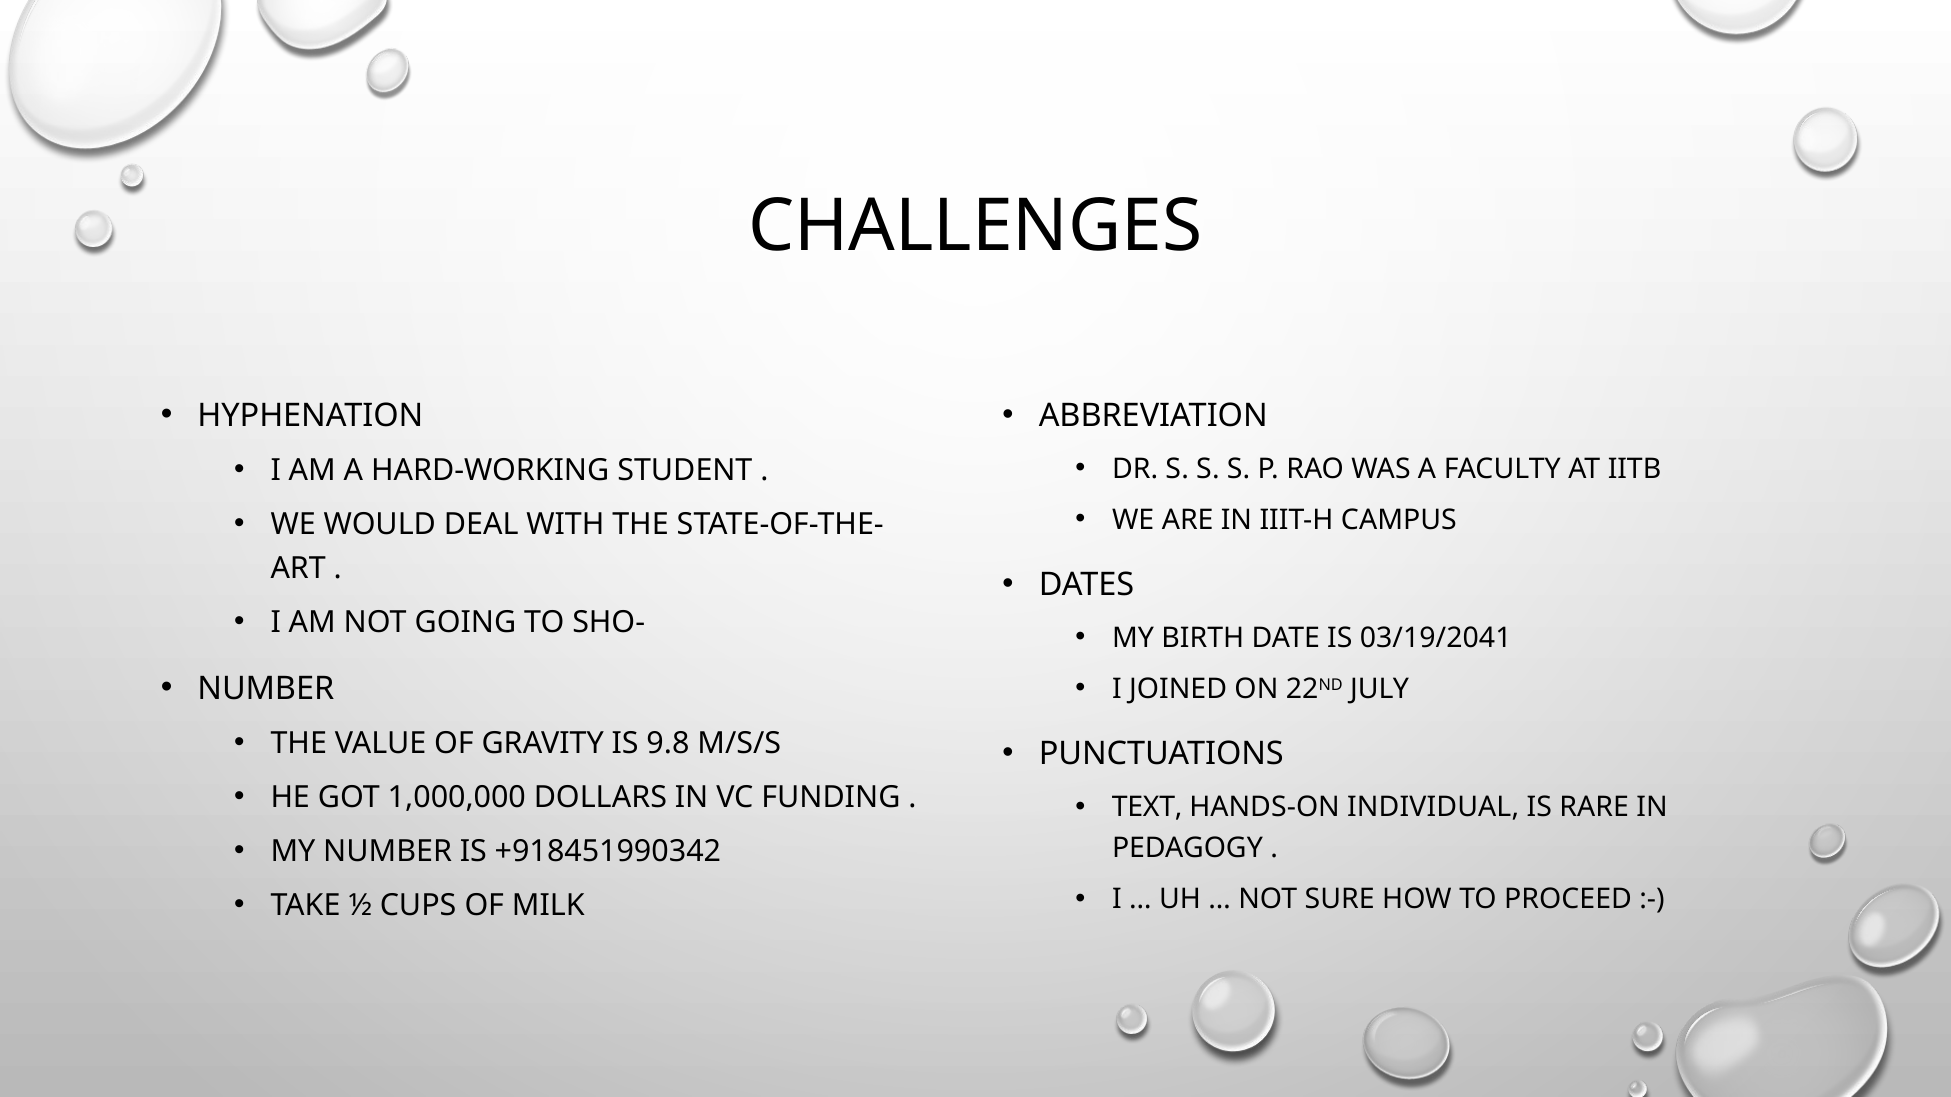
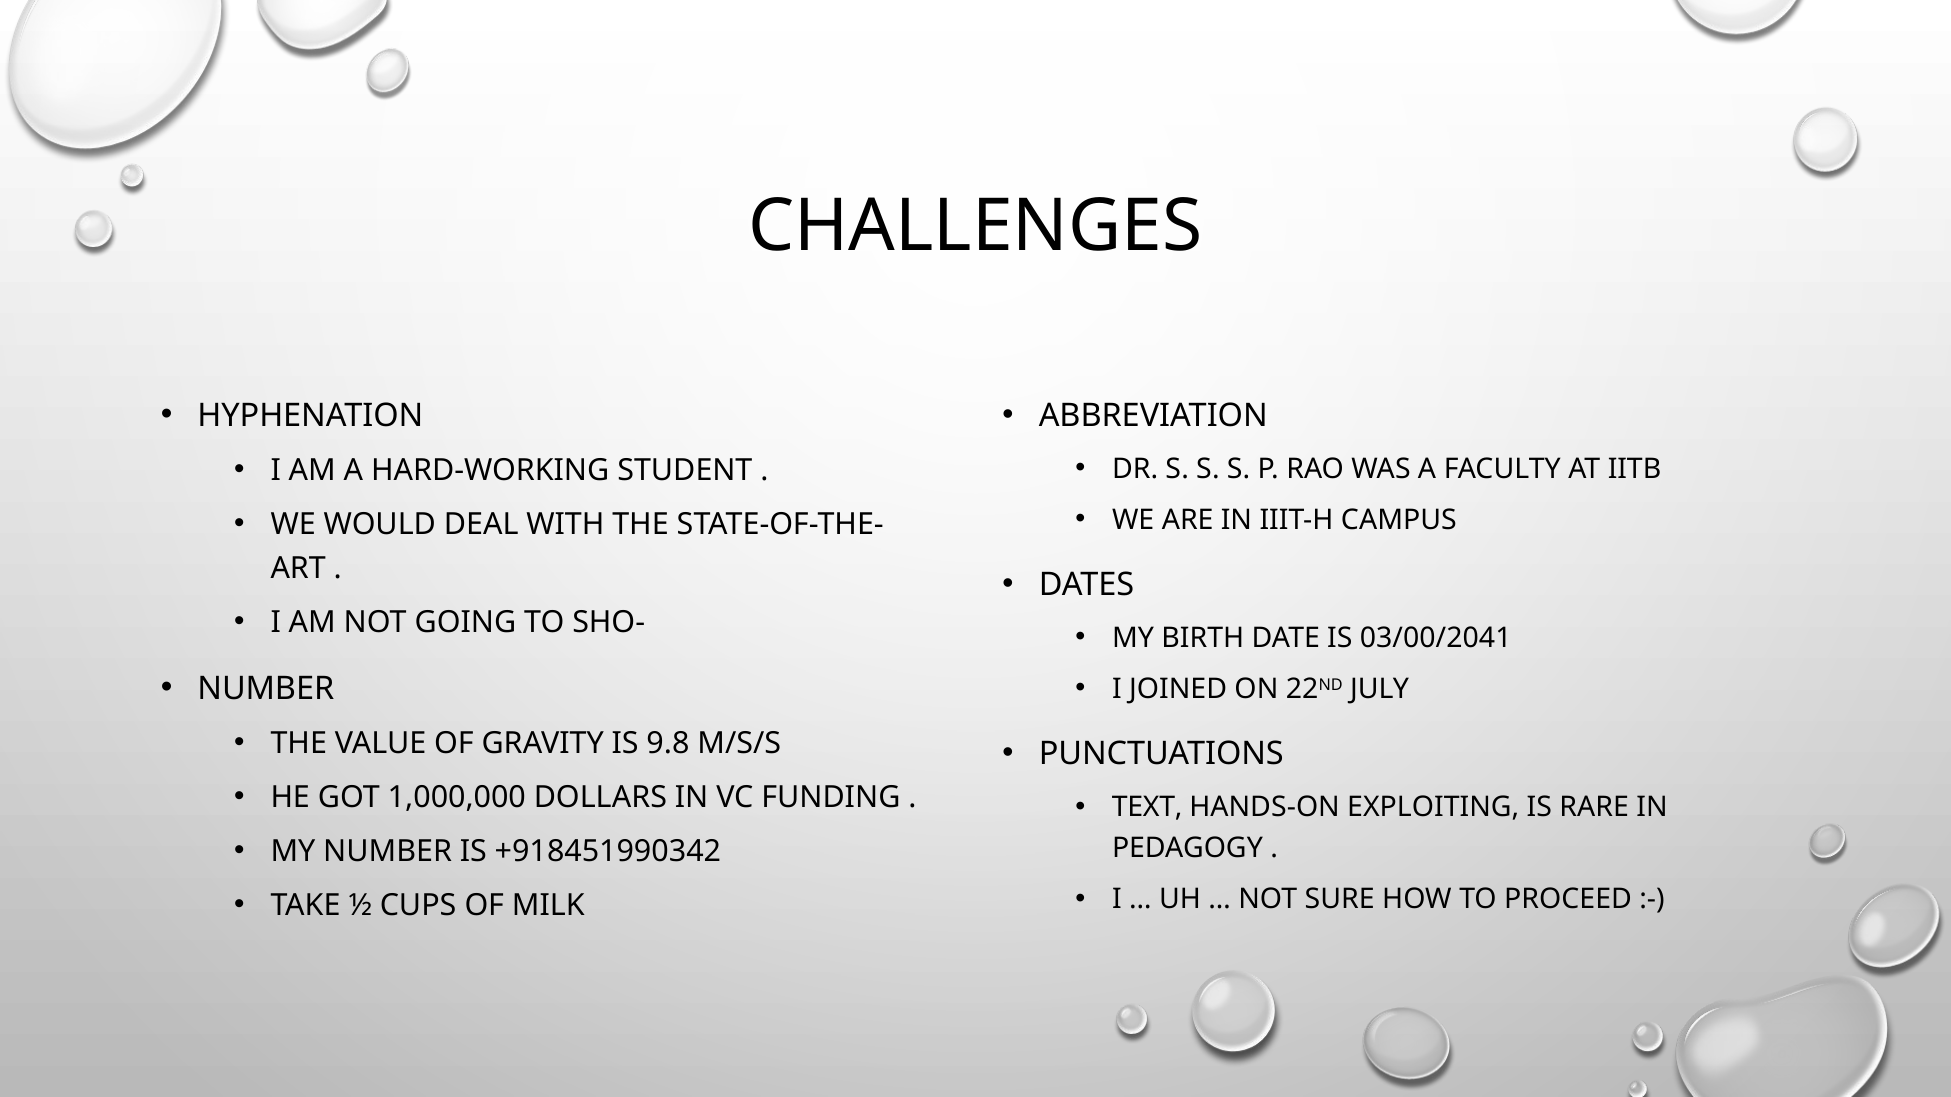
03/19/2041: 03/19/2041 -> 03/00/2041 (1436, 638)
INDIVIDUAL: INDIVIDUAL -> EXPLOITING (1433, 807)
